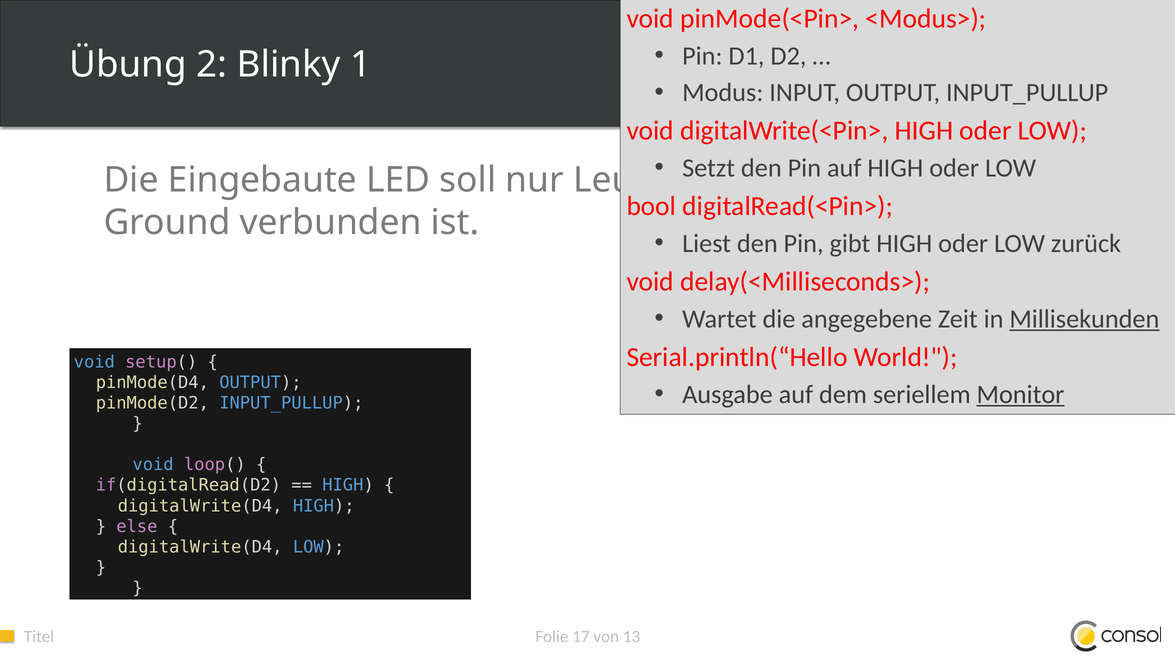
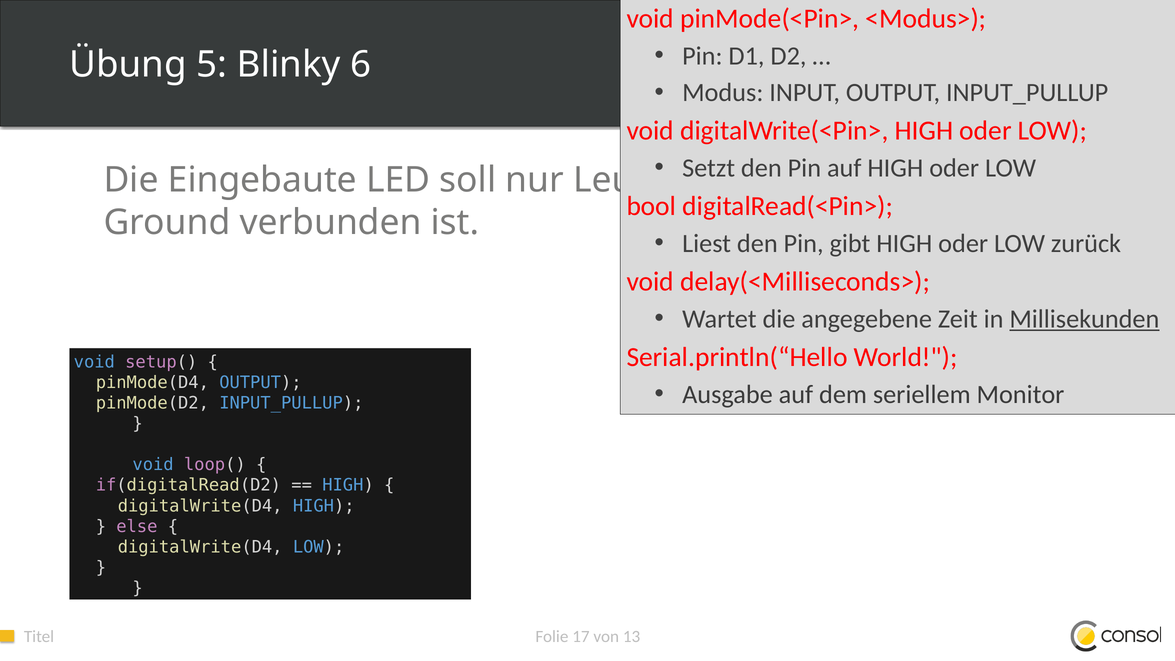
2: 2 -> 5 (212, 65)
1: 1 -> 6 (361, 65)
Monitor underline: present -> none (1020, 394)
